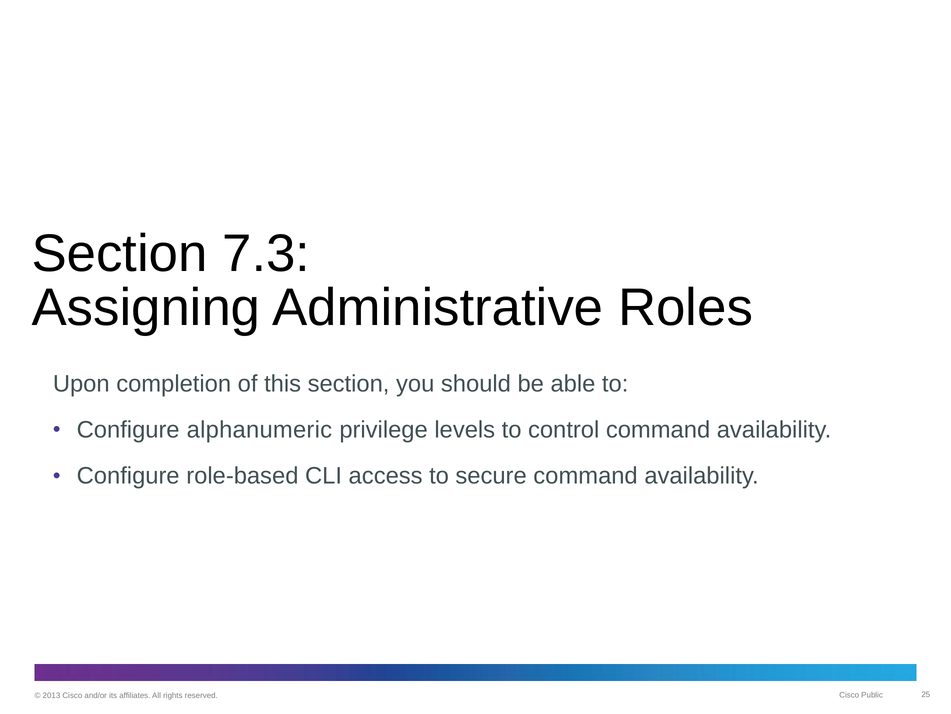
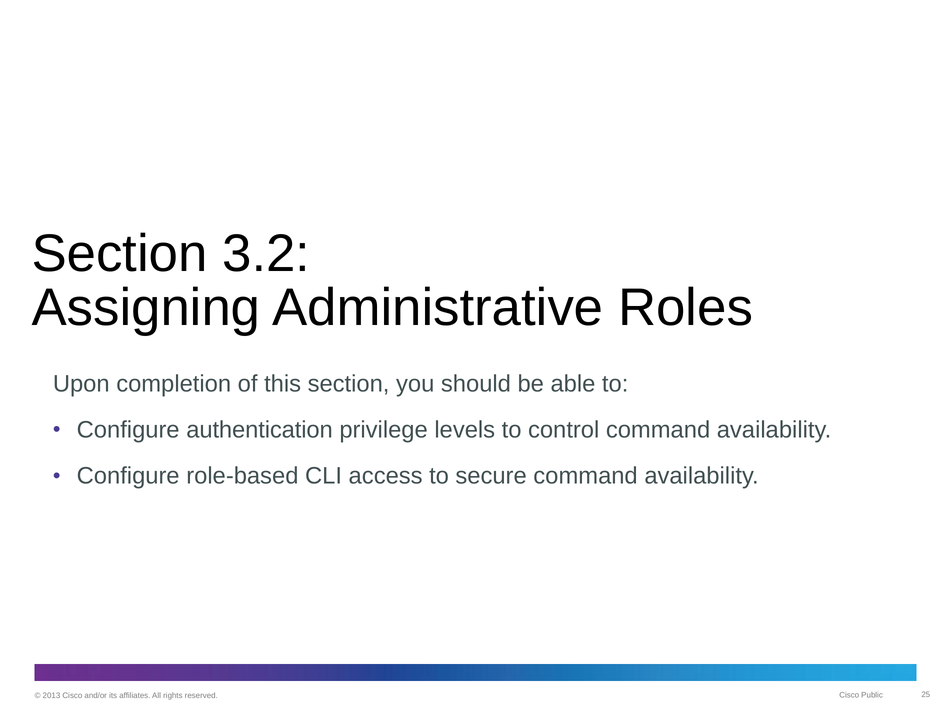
7.3: 7.3 -> 3.2 (266, 253)
alphanumeric: alphanumeric -> authentication (260, 429)
